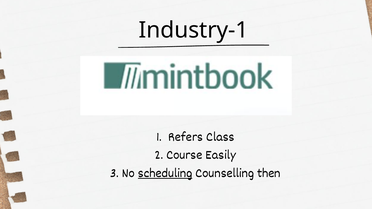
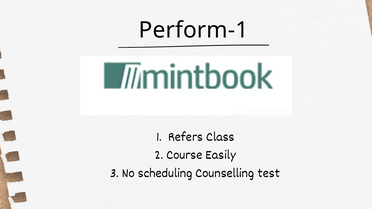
Industry-1: Industry-1 -> Perform-1 (193, 30)
scheduling underline: present -> none (165, 173)
then: then -> test (269, 173)
